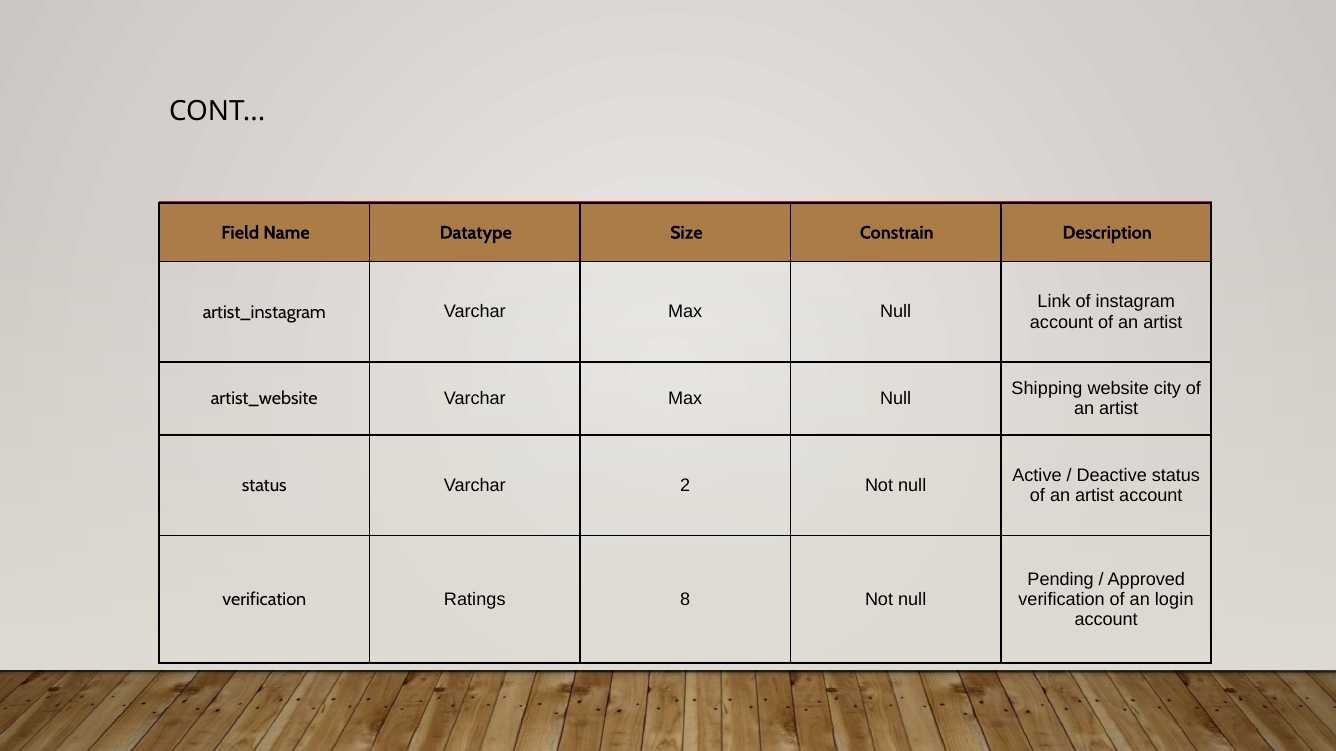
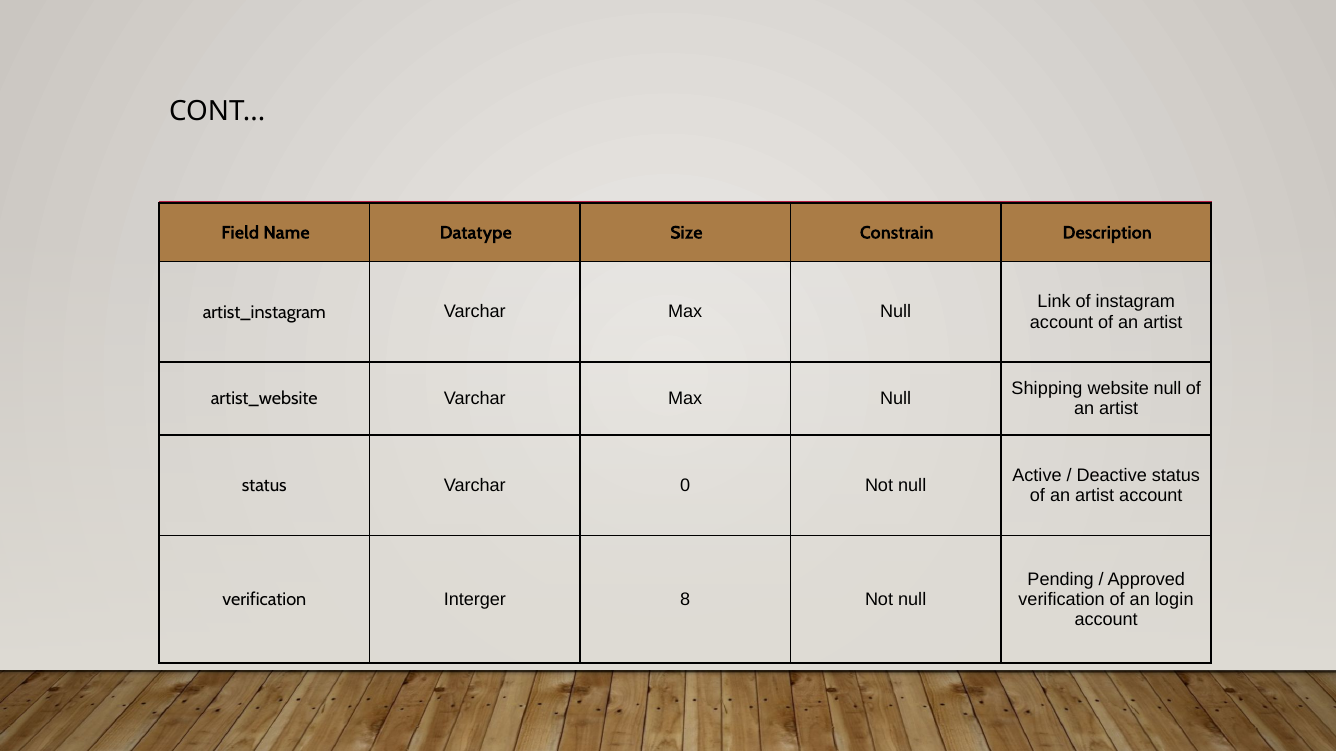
website city: city -> null (1167, 389)
2: 2 -> 0 (685, 486)
Ratings: Ratings -> Interger (475, 600)
